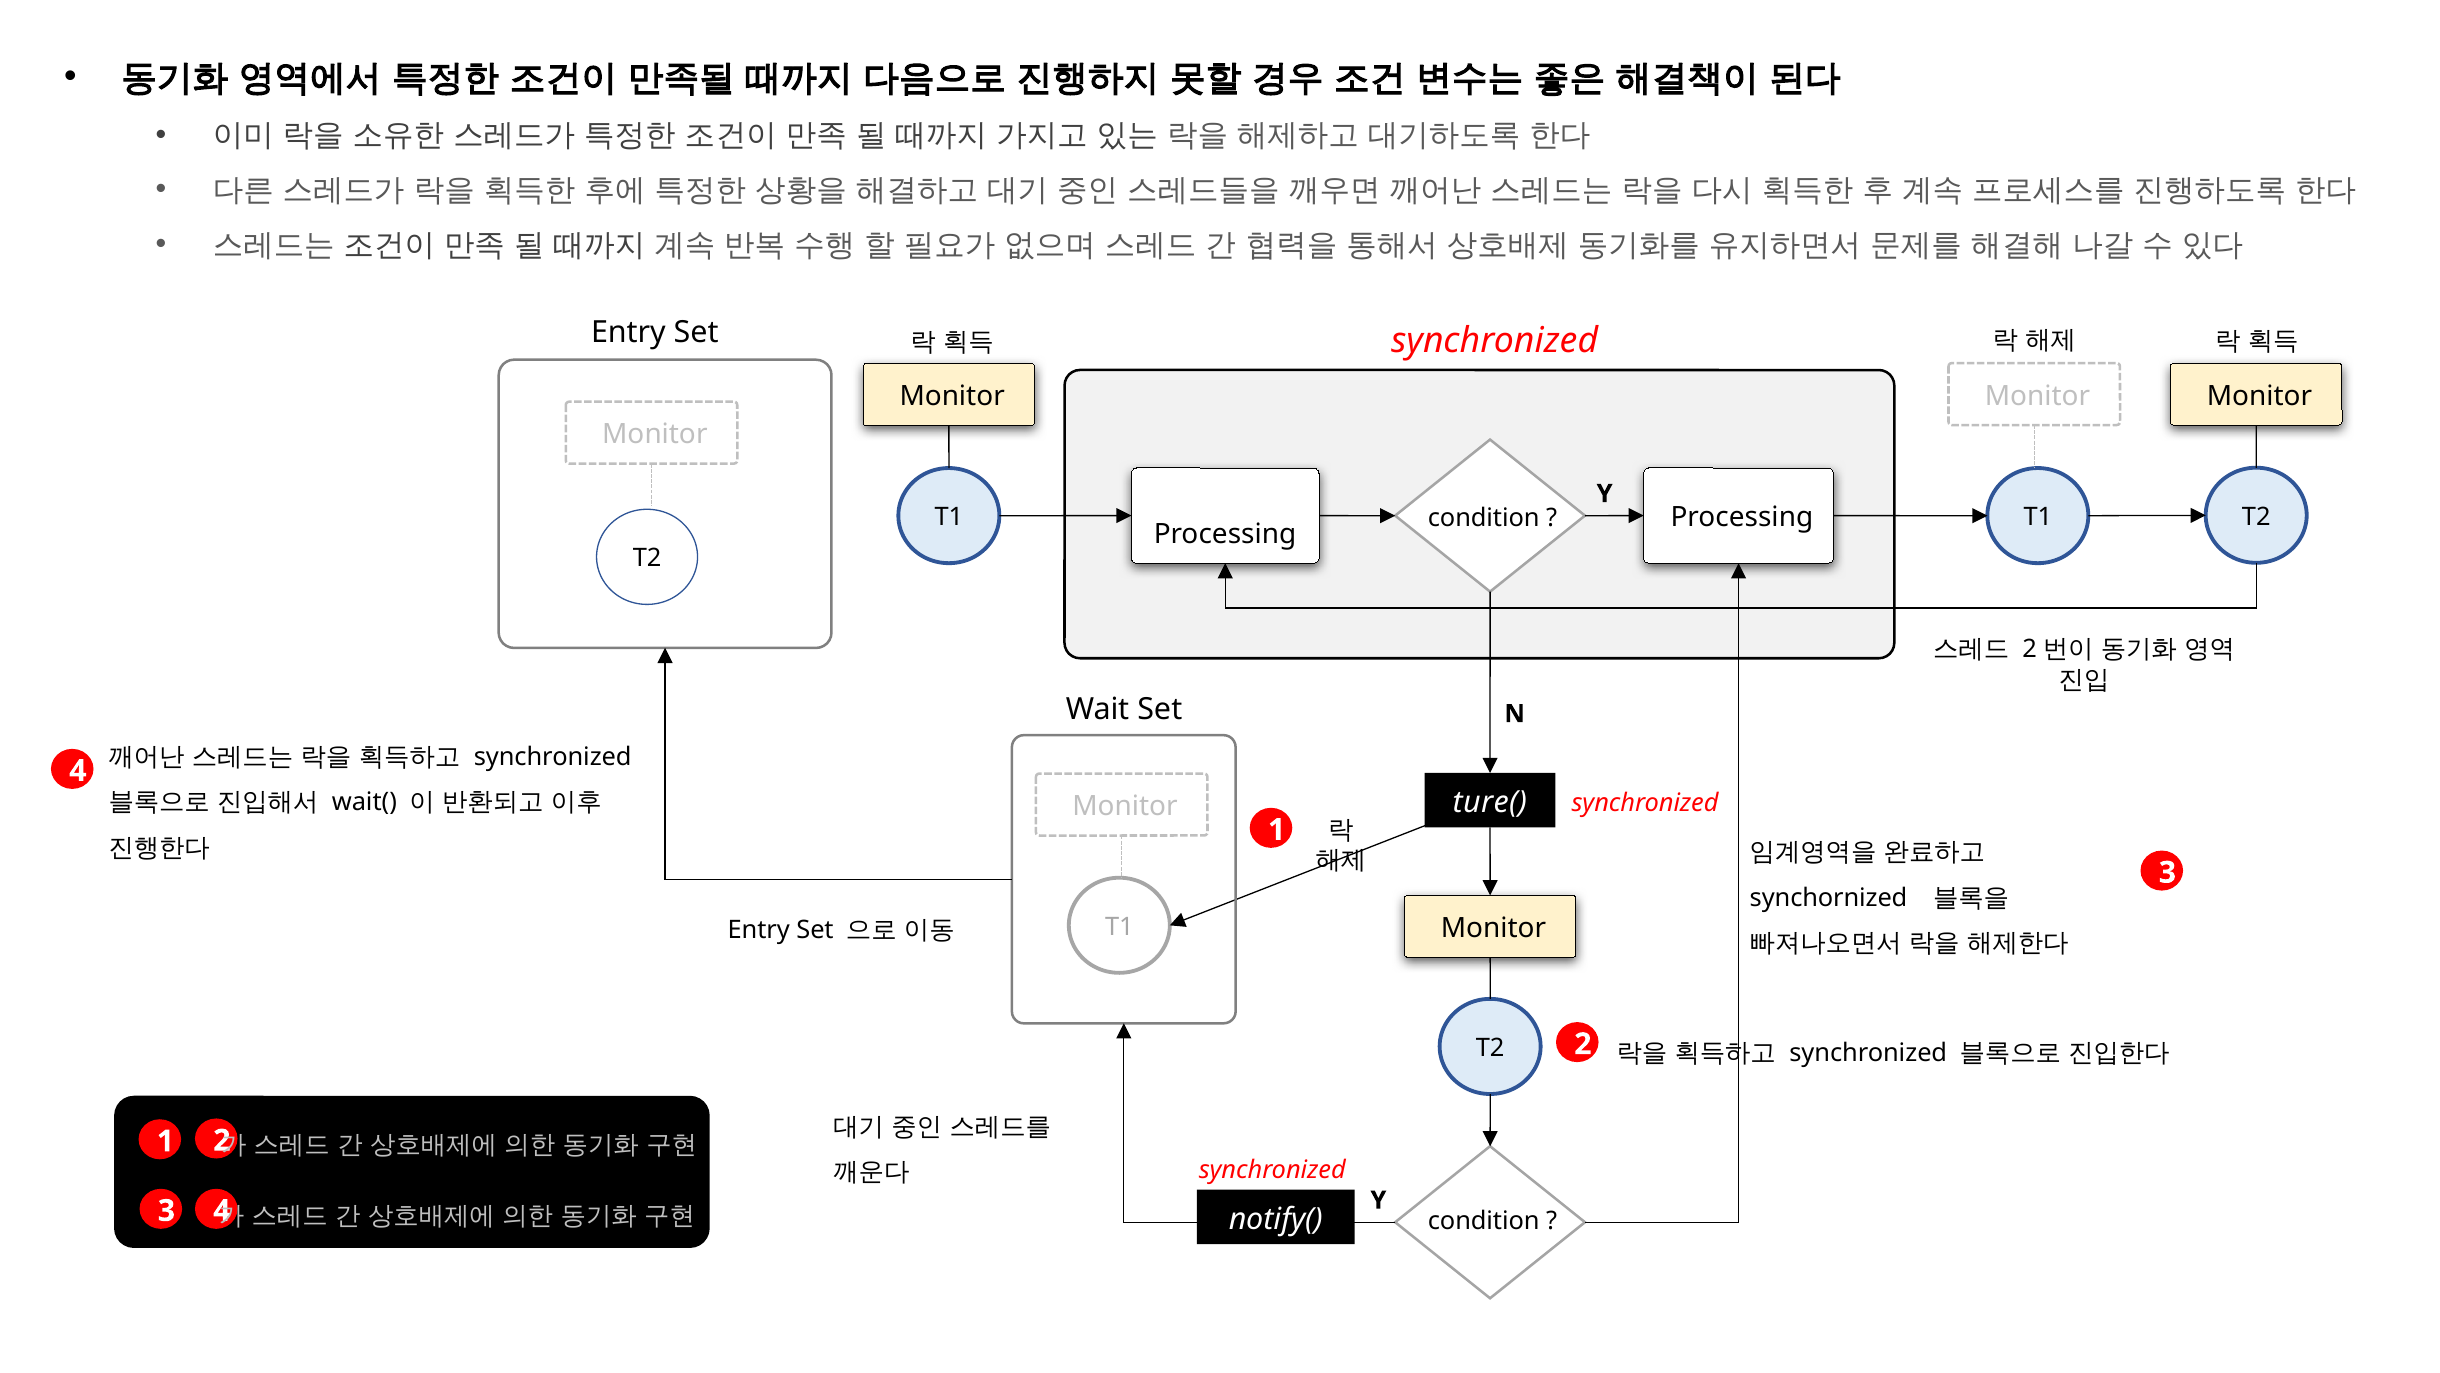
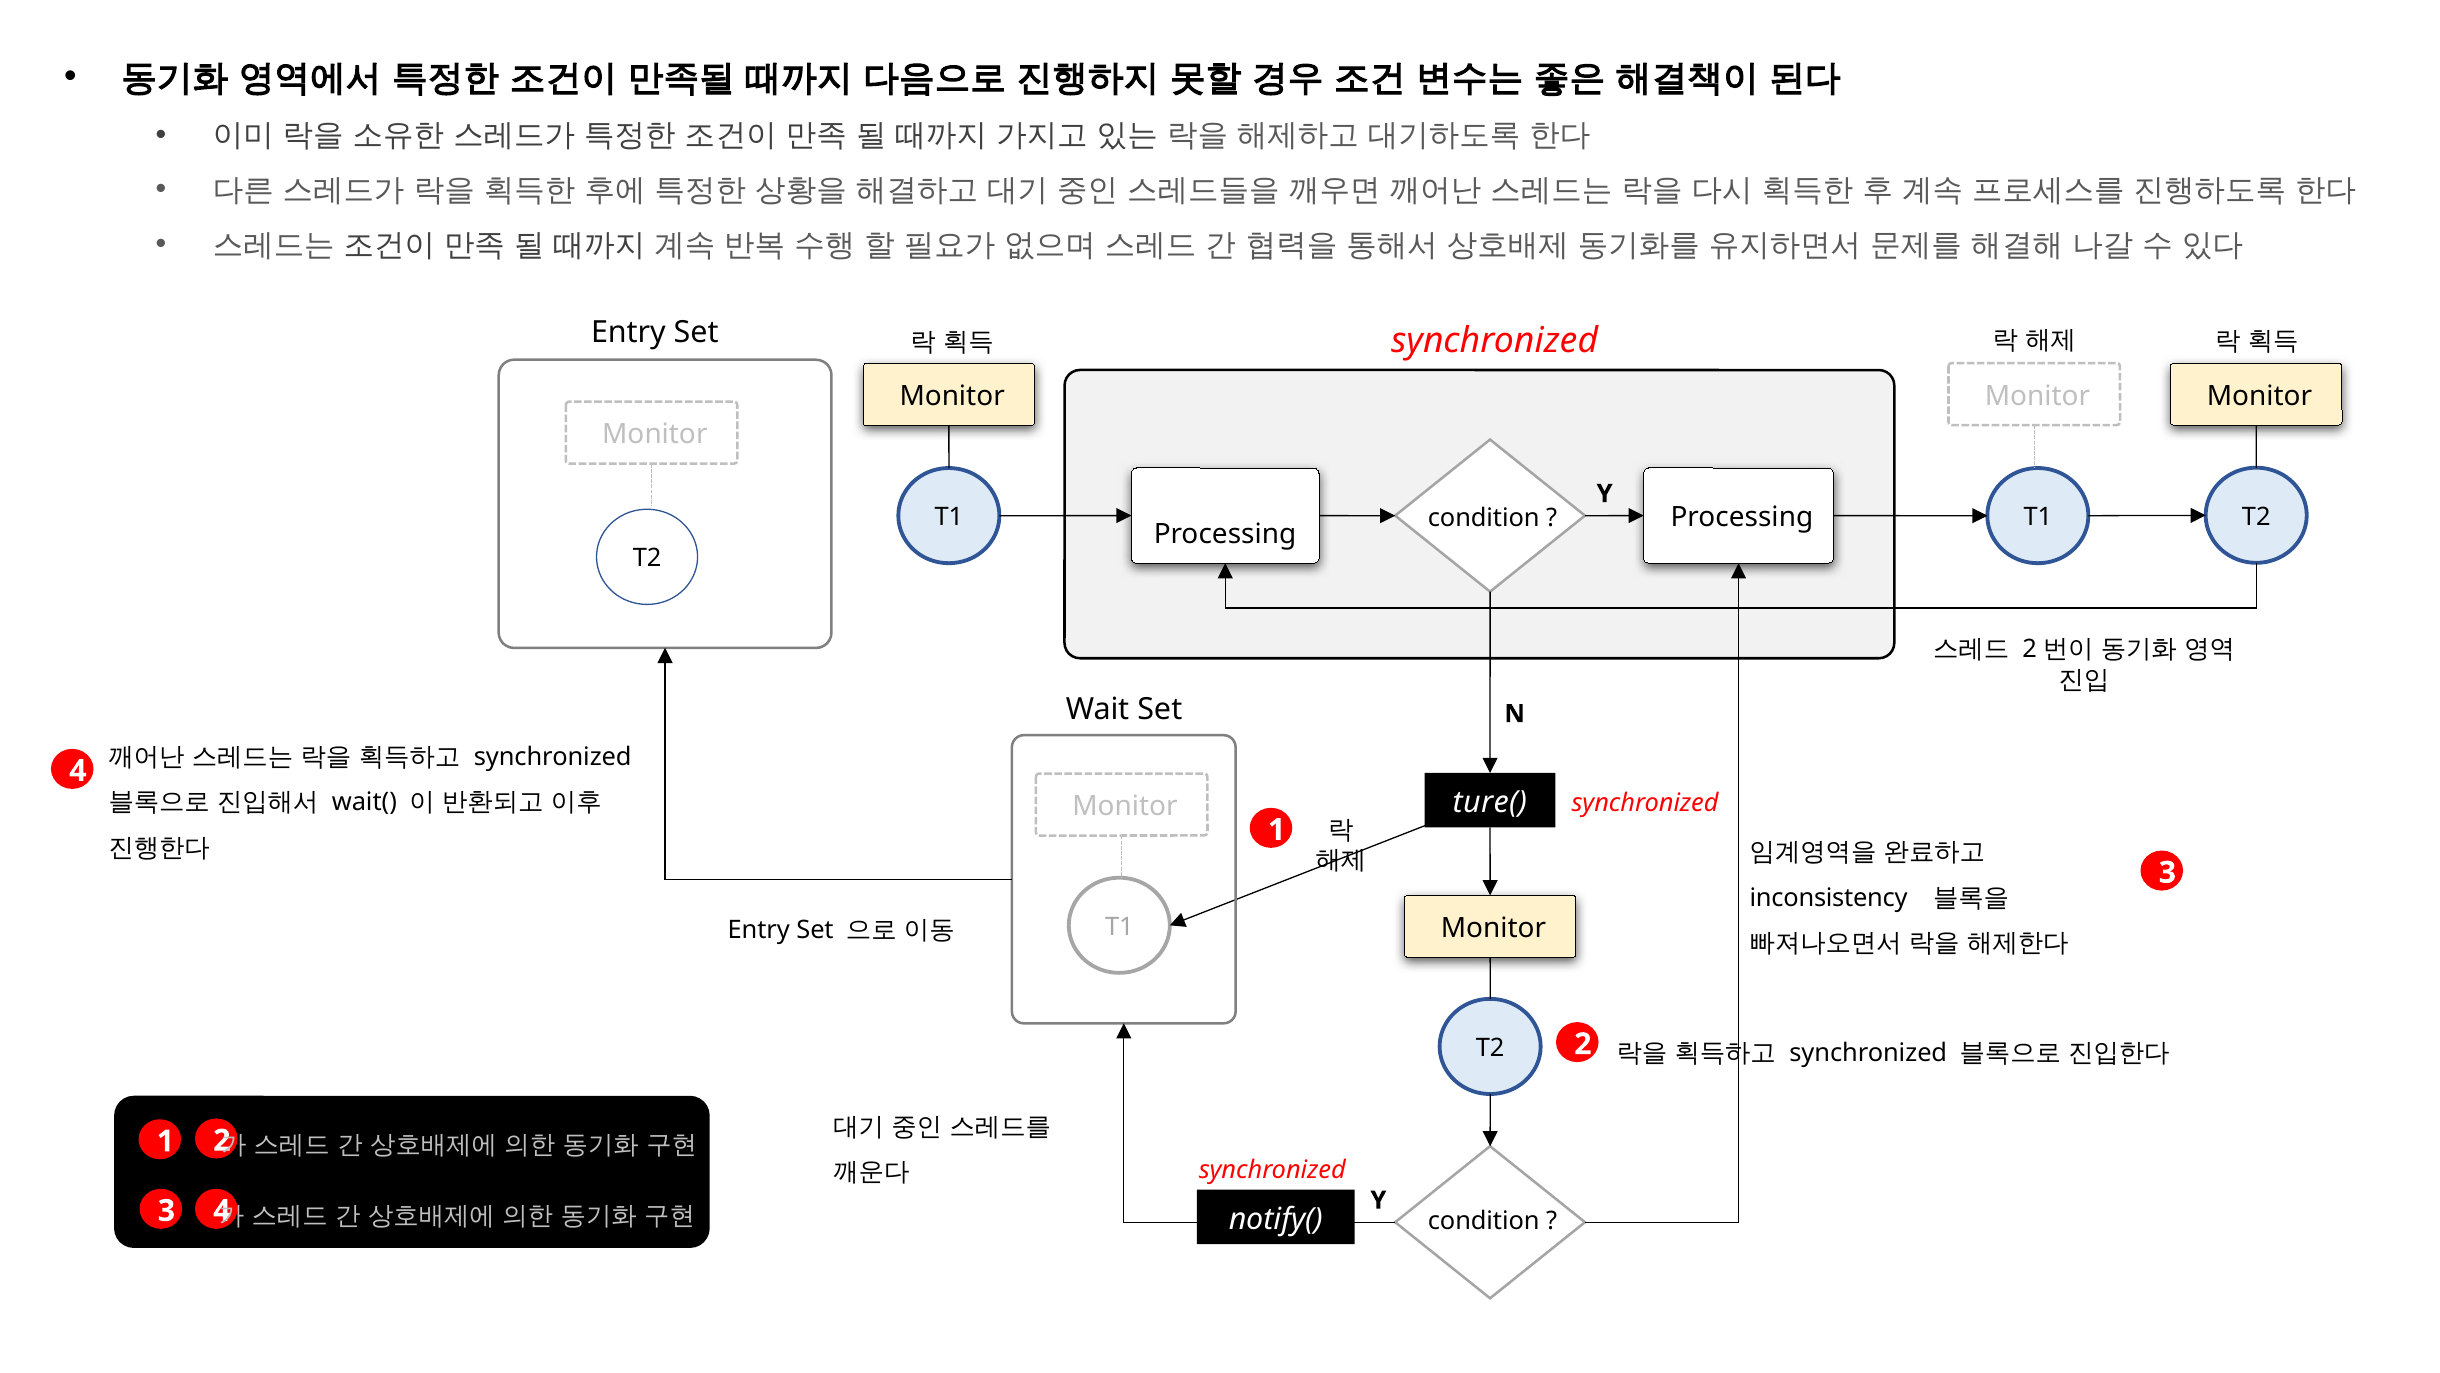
synchornized: synchornized -> inconsistency (1829, 897)
